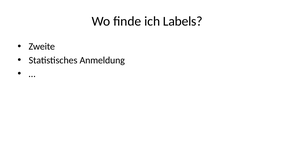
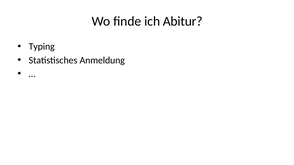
Labels: Labels -> Abitur (183, 21)
Zweite: Zweite -> Typing (42, 47)
